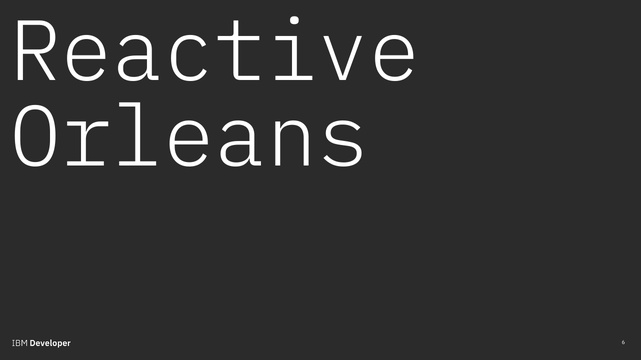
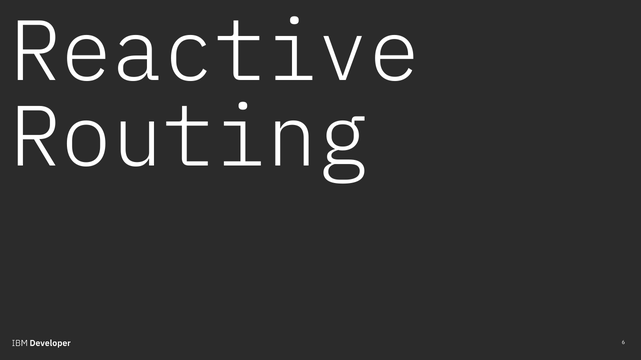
Orleans: Orleans -> Routing (189, 138)
